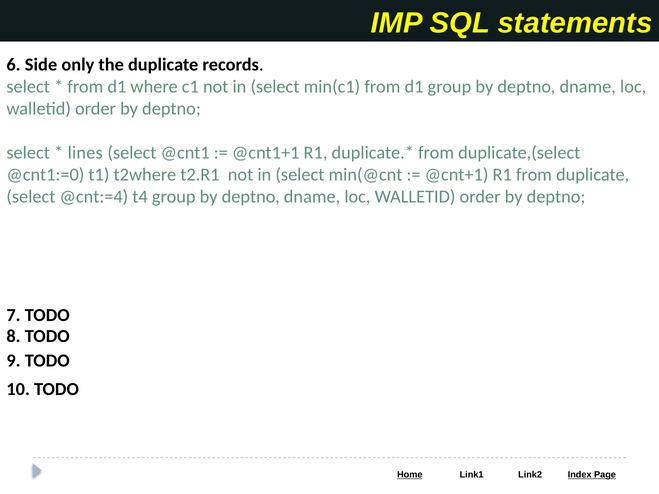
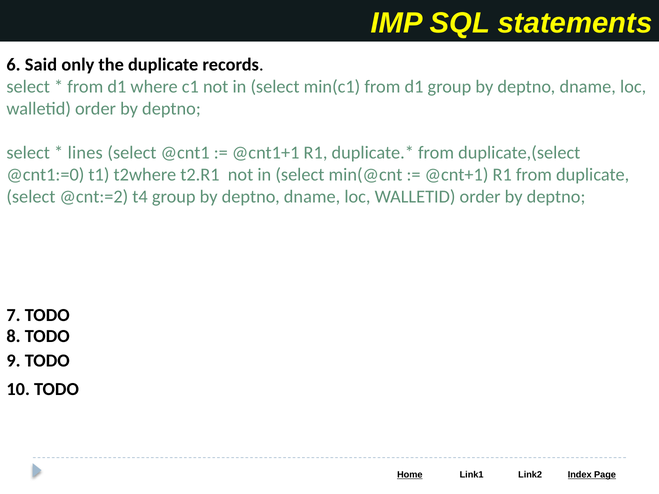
Side: Side -> Said (41, 65)
@cnt:=4: @cnt:=4 -> @cnt:=2 (94, 197)
